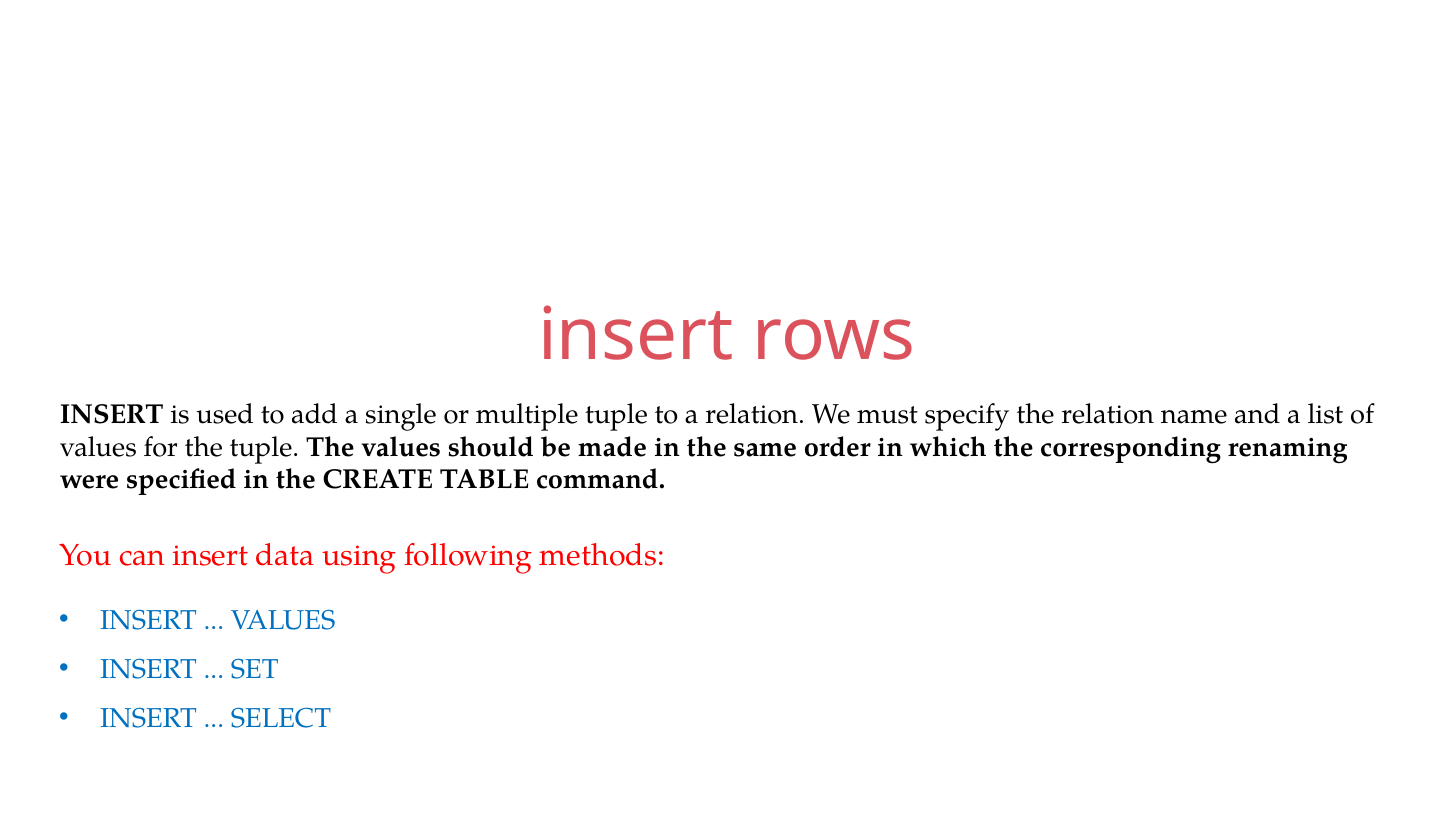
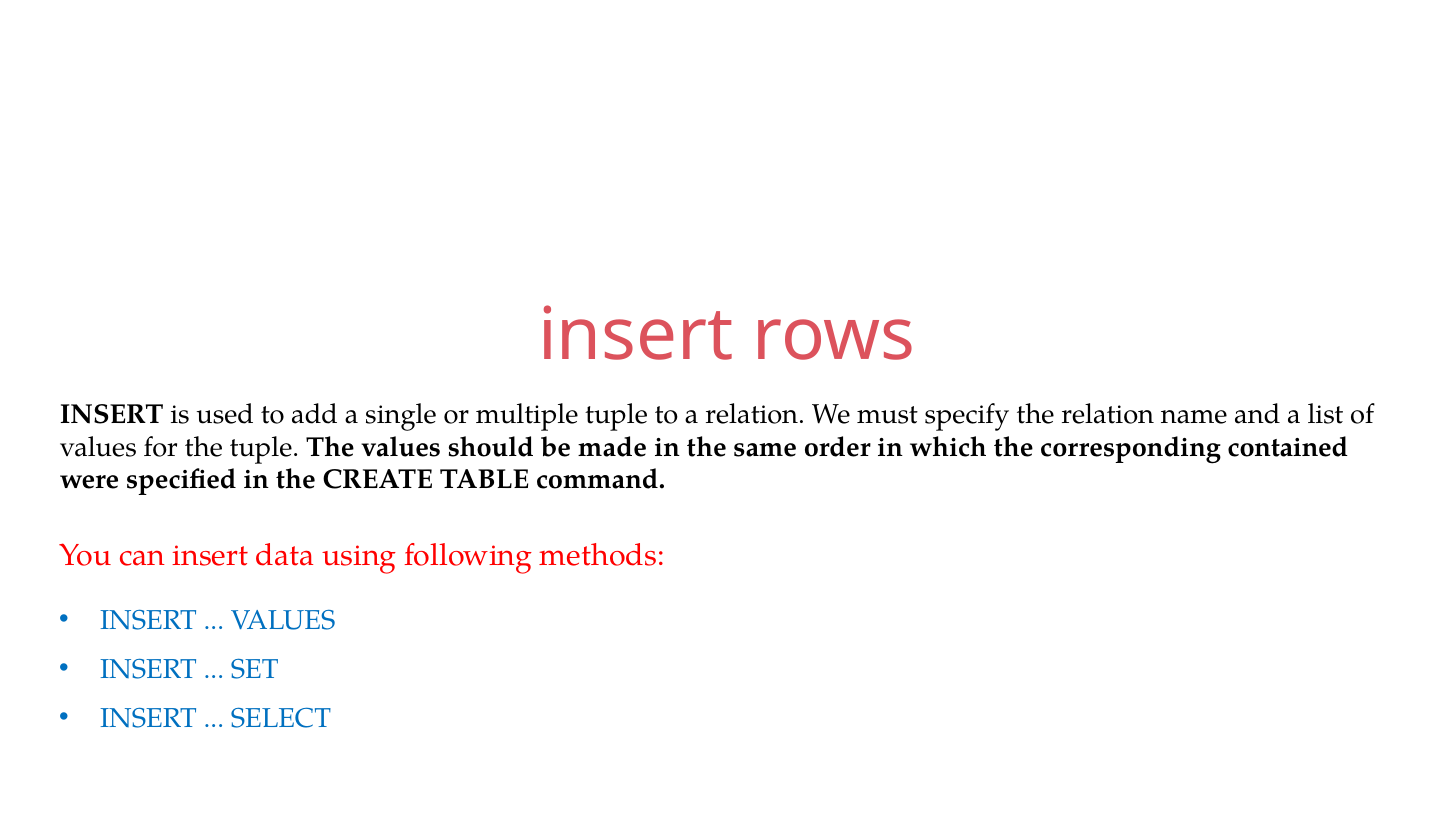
renaming: renaming -> contained (1288, 447)
